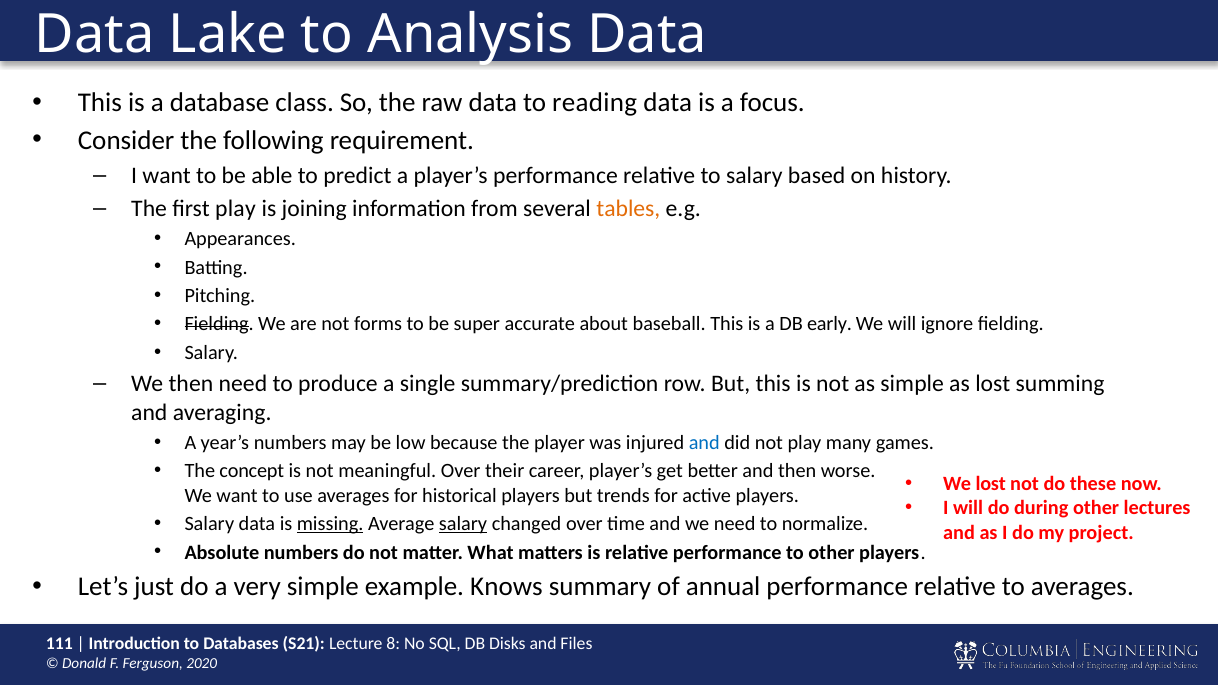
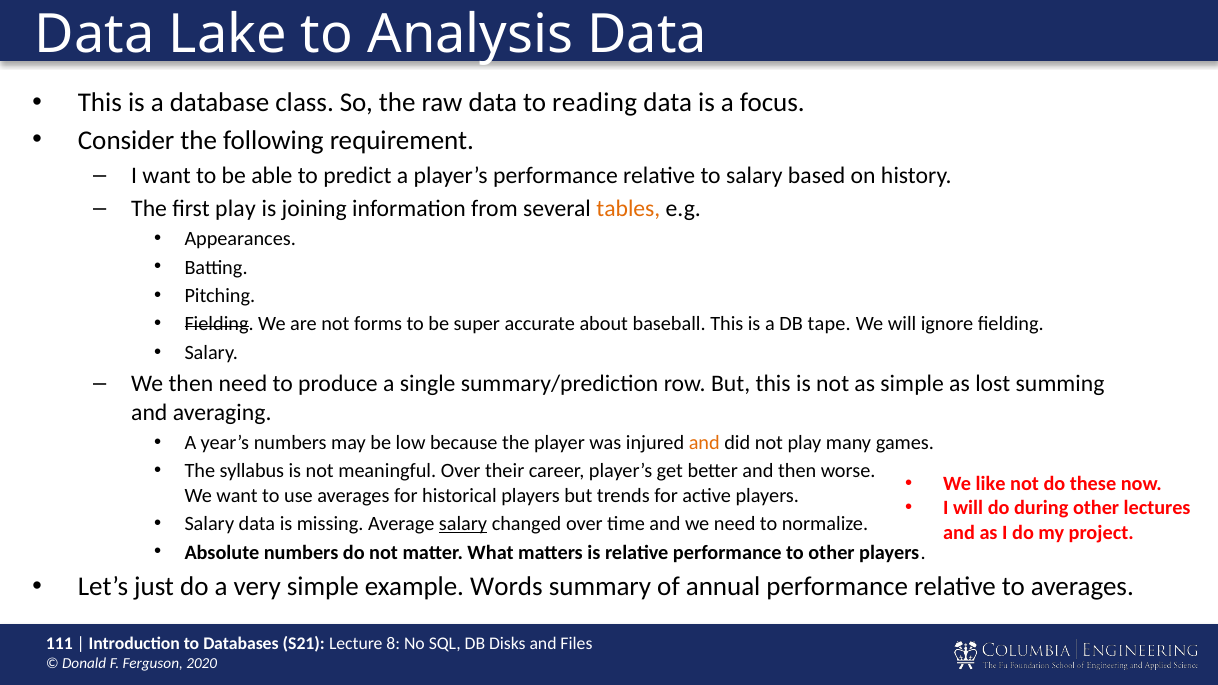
early: early -> tape (829, 324)
and colour: blue -> orange (704, 443)
concept: concept -> syllabus (252, 471)
We lost: lost -> like (991, 484)
missing underline: present -> none (330, 524)
Knows: Knows -> Words (506, 587)
